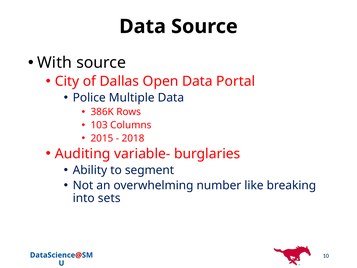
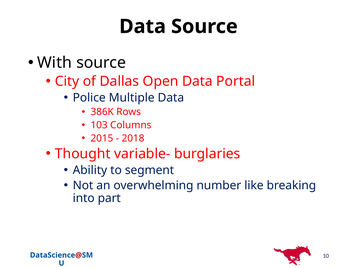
Auditing: Auditing -> Thought (83, 154)
sets: sets -> part (109, 198)
